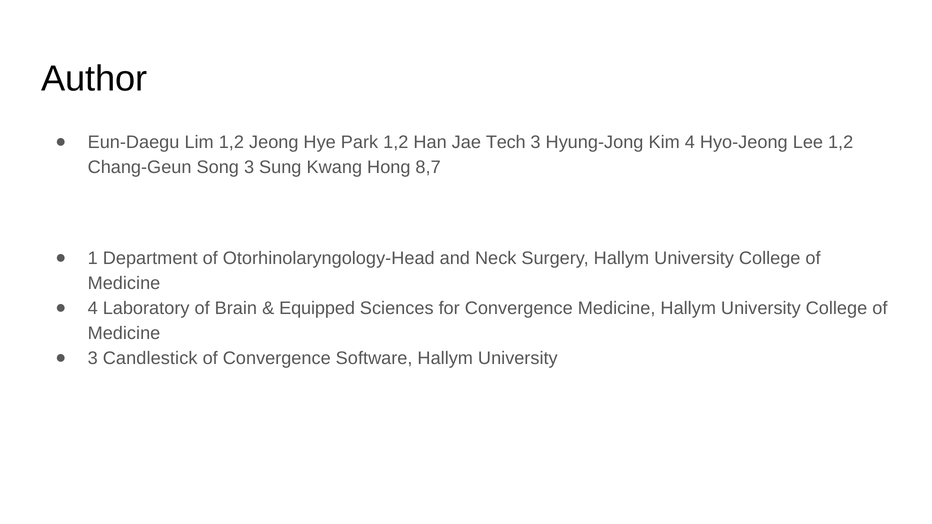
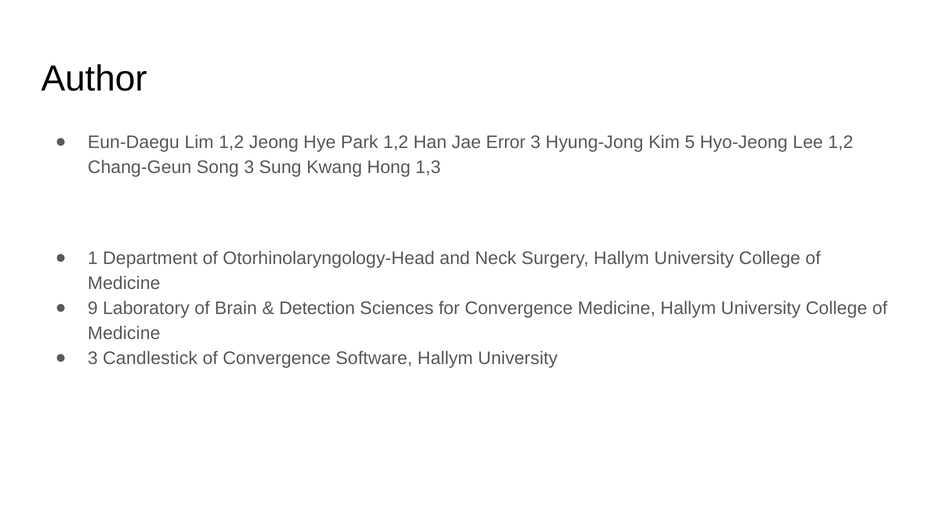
Tech: Tech -> Error (506, 142)
Kim 4: 4 -> 5 (690, 142)
8,7: 8,7 -> 1,3 (428, 167)
4: 4 -> 9 (93, 308)
Equipped: Equipped -> Detection (317, 308)
